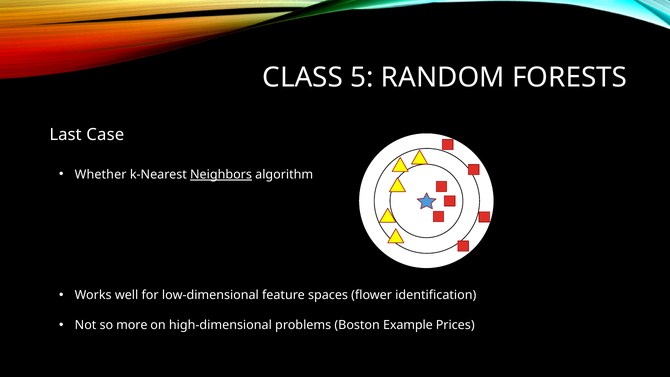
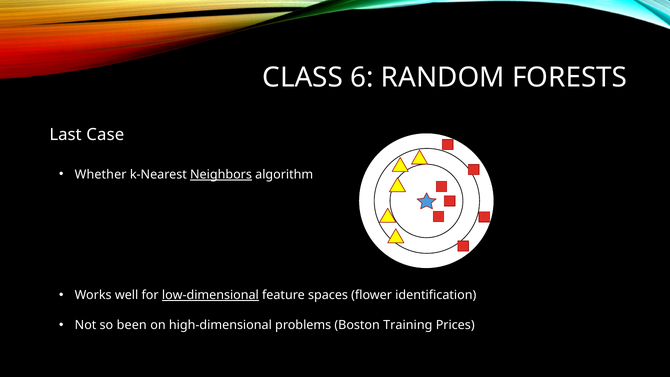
5: 5 -> 6 (362, 77)
low-dimensional underline: none -> present (210, 295)
more: more -> been (132, 325)
Example: Example -> Training (408, 325)
